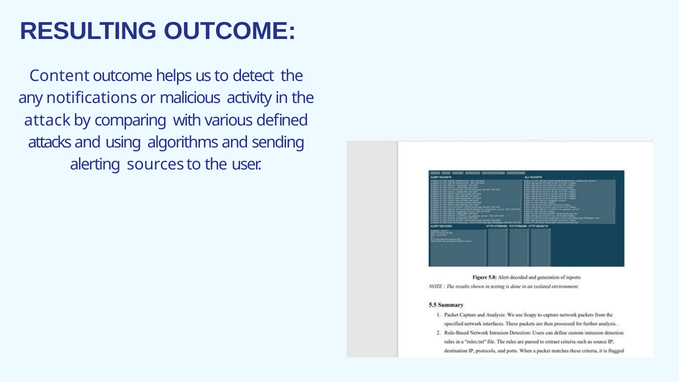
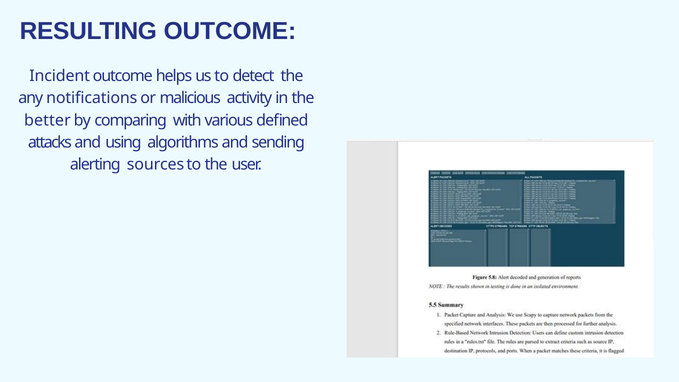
Content: Content -> Incident (60, 76)
attack: attack -> better (47, 120)
